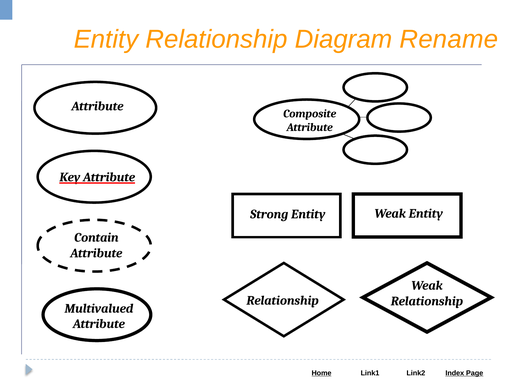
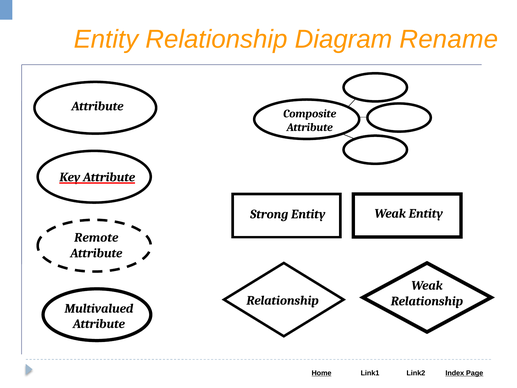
Contain: Contain -> Remote (96, 237)
